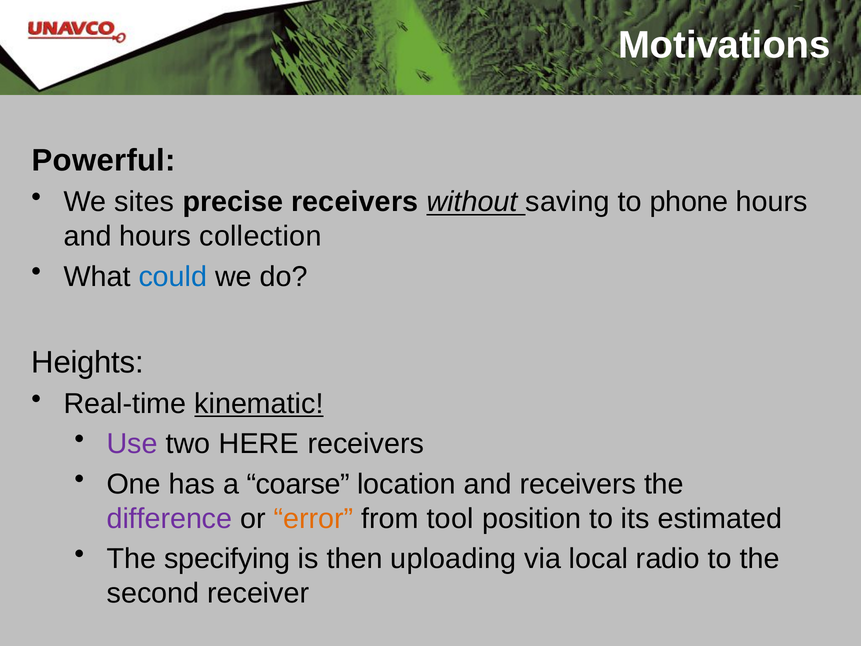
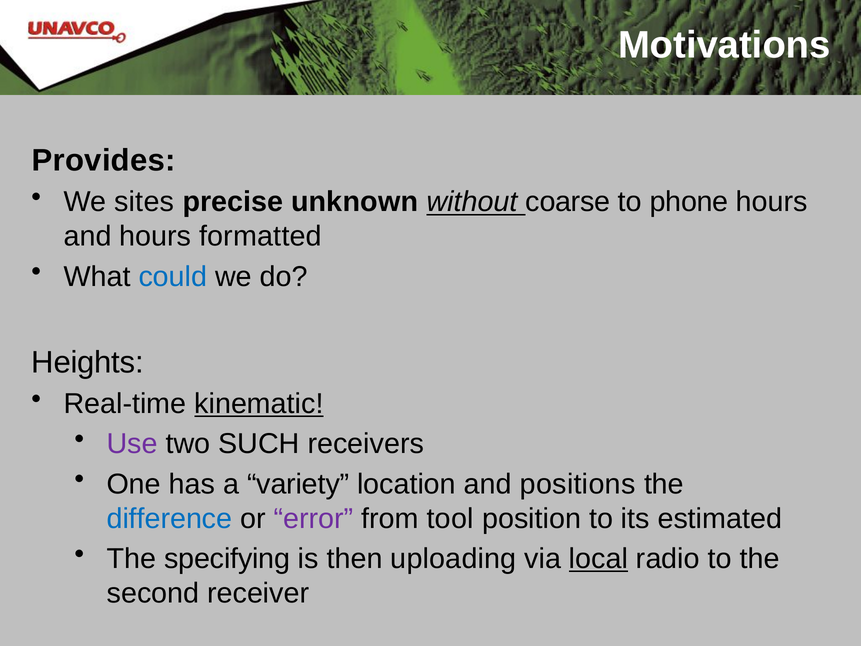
Powerful: Powerful -> Provides (104, 160)
precise receivers: receivers -> unknown (355, 202)
saving: saving -> coarse (568, 202)
collection: collection -> formatted (261, 236)
HERE: HERE -> SUCH (259, 444)
coarse: coarse -> variety (298, 484)
and receivers: receivers -> positions (578, 484)
difference colour: purple -> blue (169, 518)
error colour: orange -> purple (313, 518)
local underline: none -> present (598, 559)
